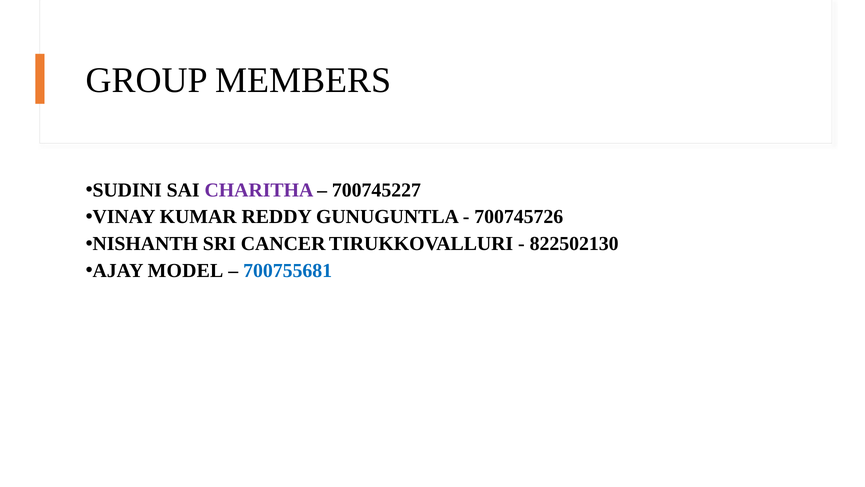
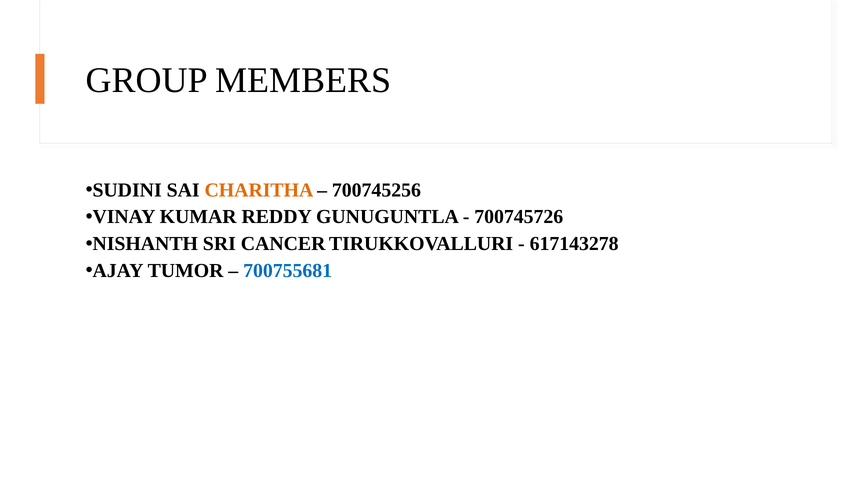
CHARITHA colour: purple -> orange (259, 190)
700745227: 700745227 -> 700745256 (376, 190)
822502130: 822502130 -> 617143278 (574, 243)
MODEL: MODEL -> TUMOR (186, 270)
